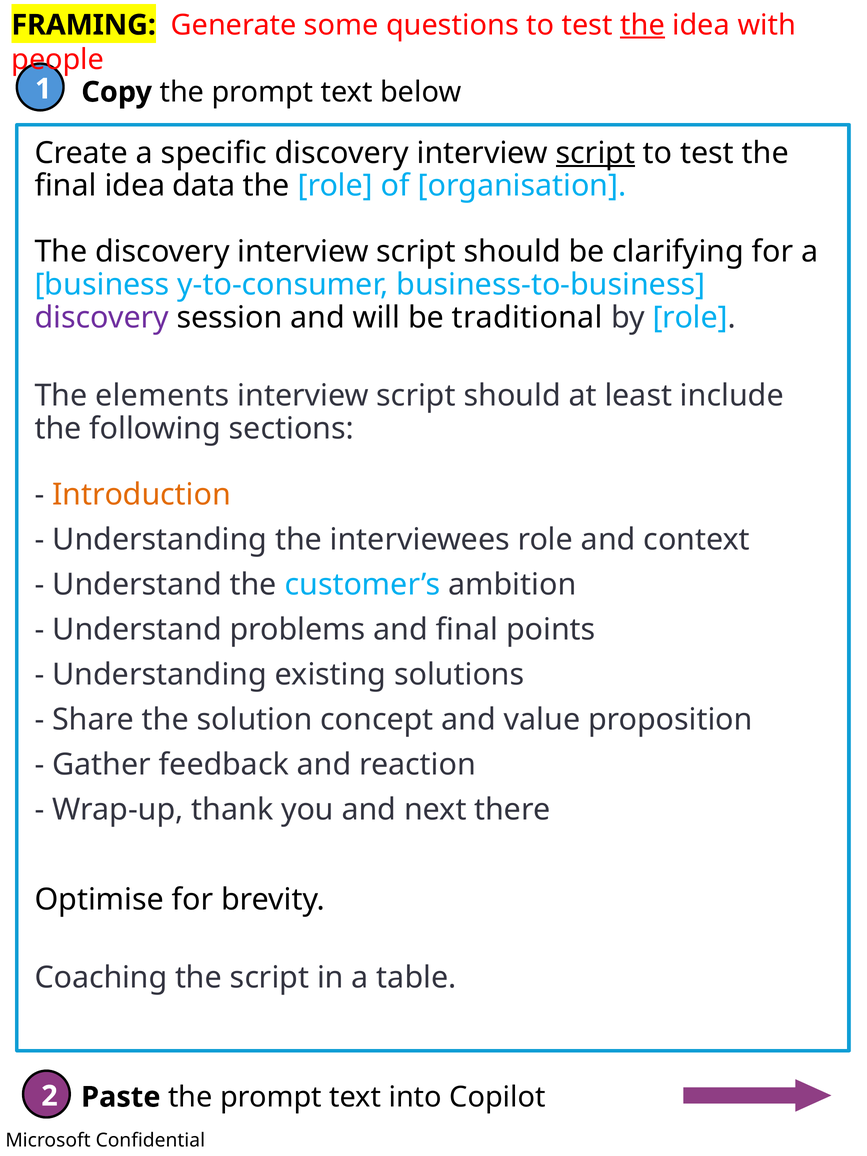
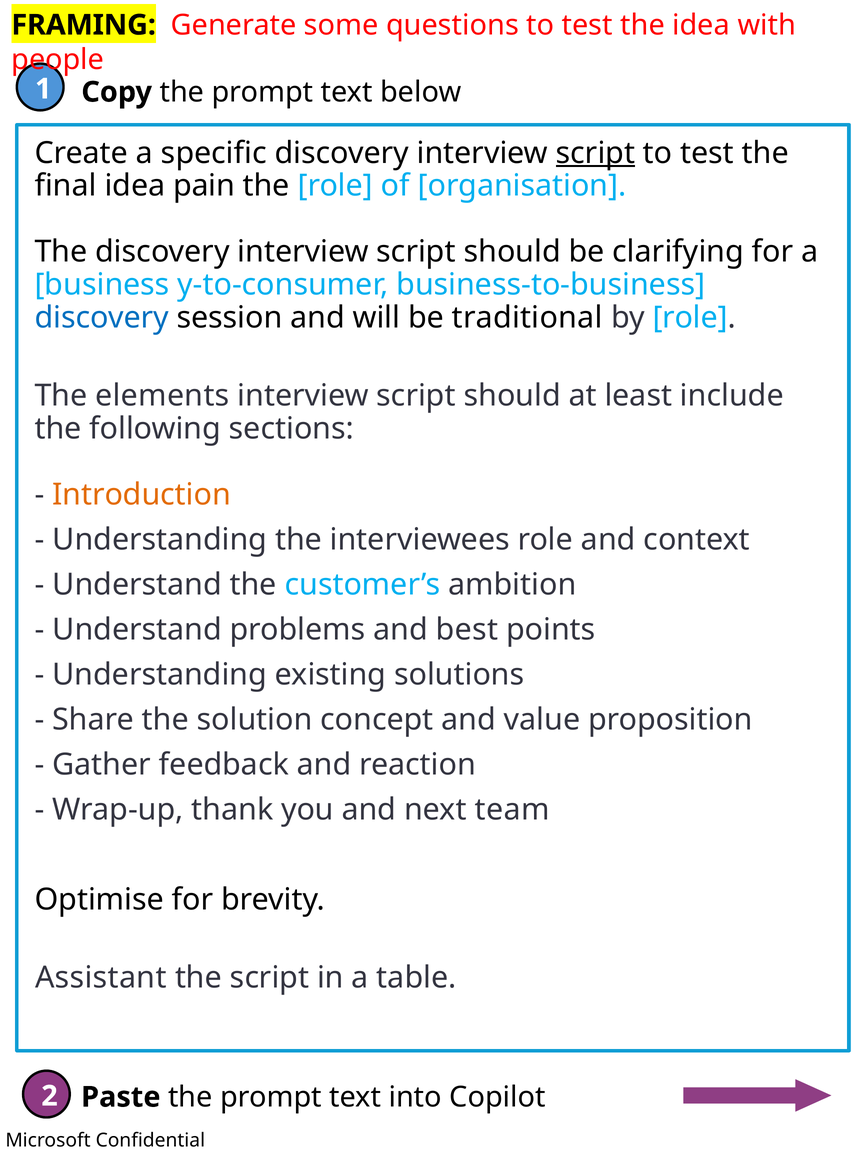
the underline: present -> none (643, 25)
data: data -> pain (204, 186)
discovery colour: purple -> blue (102, 318)
and final: final -> best (467, 630)
there: there -> team (512, 810)
Coaching: Coaching -> Assistant (101, 978)
